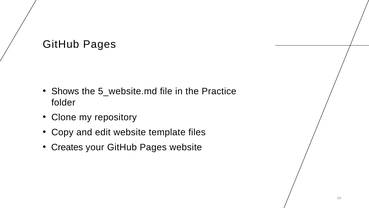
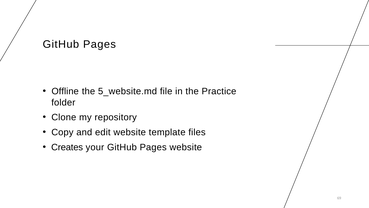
Shows: Shows -> Offline (65, 91)
